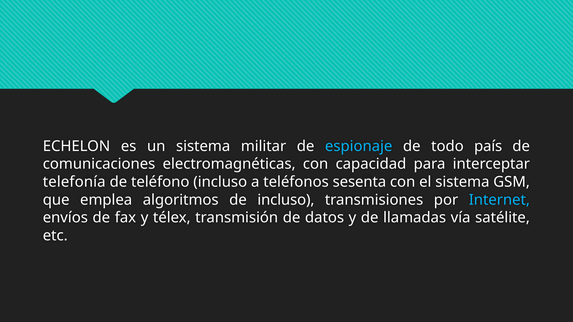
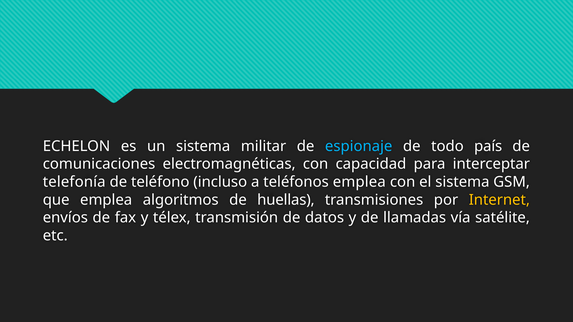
teléfonos sesenta: sesenta -> emplea (359, 182)
de incluso: incluso -> huellas (286, 200)
Internet colour: light blue -> yellow (499, 200)
